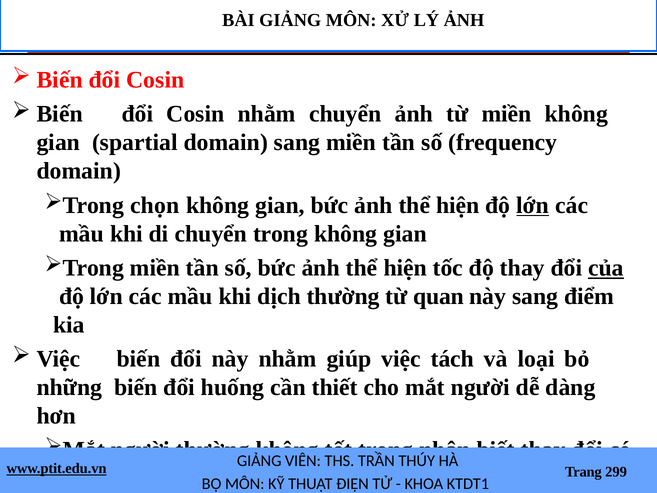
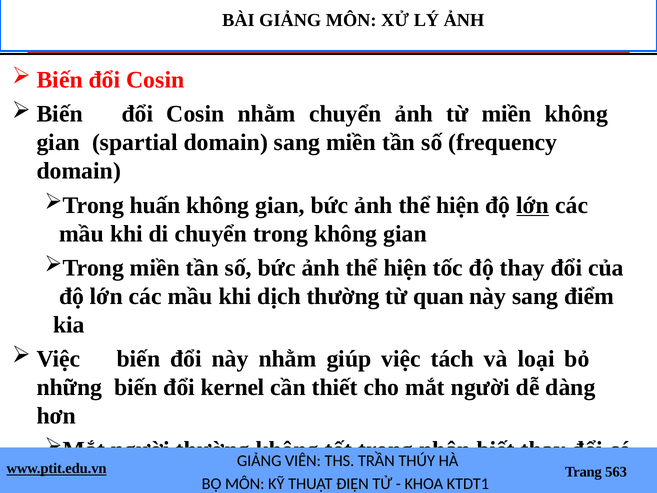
chọn: chọn -> huấn (155, 205)
của underline: present -> none (606, 268)
huống: huống -> kernel (233, 387)
299: 299 -> 563 (616, 472)
